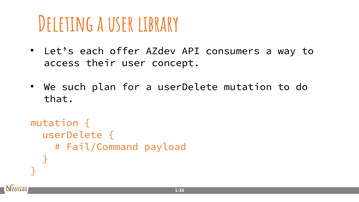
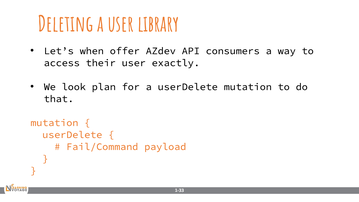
each: each -> when (92, 51)
concept: concept -> exactly (176, 63)
such: such -> look (74, 87)
